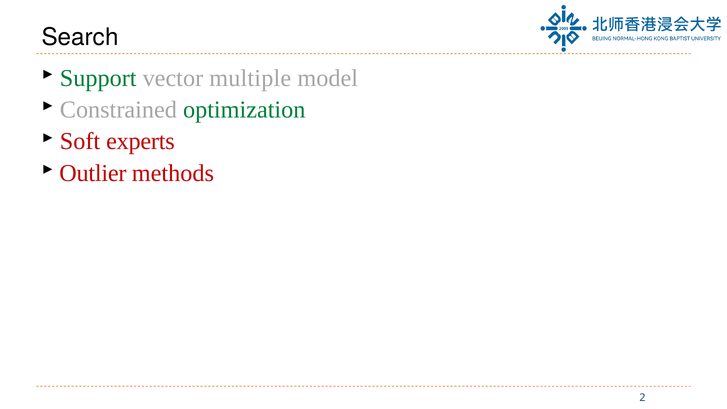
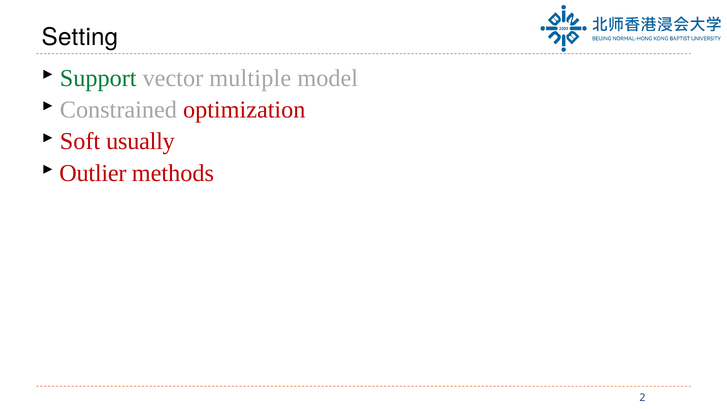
Search: Search -> Setting (80, 37)
optimization colour: green -> red (244, 110)
experts: experts -> usually (140, 141)
